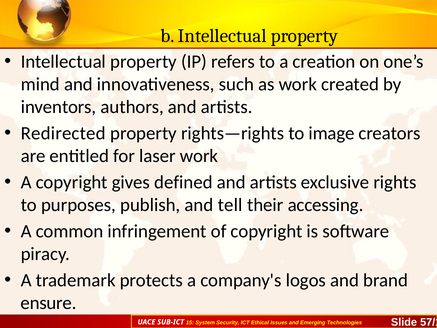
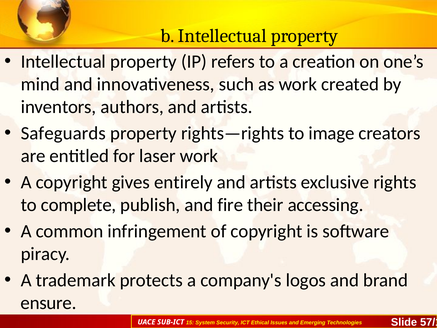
Redirected: Redirected -> Safeguards (63, 133)
defined: defined -> entirely (183, 182)
purposes: purposes -> complete (79, 205)
tell: tell -> fire (230, 205)
